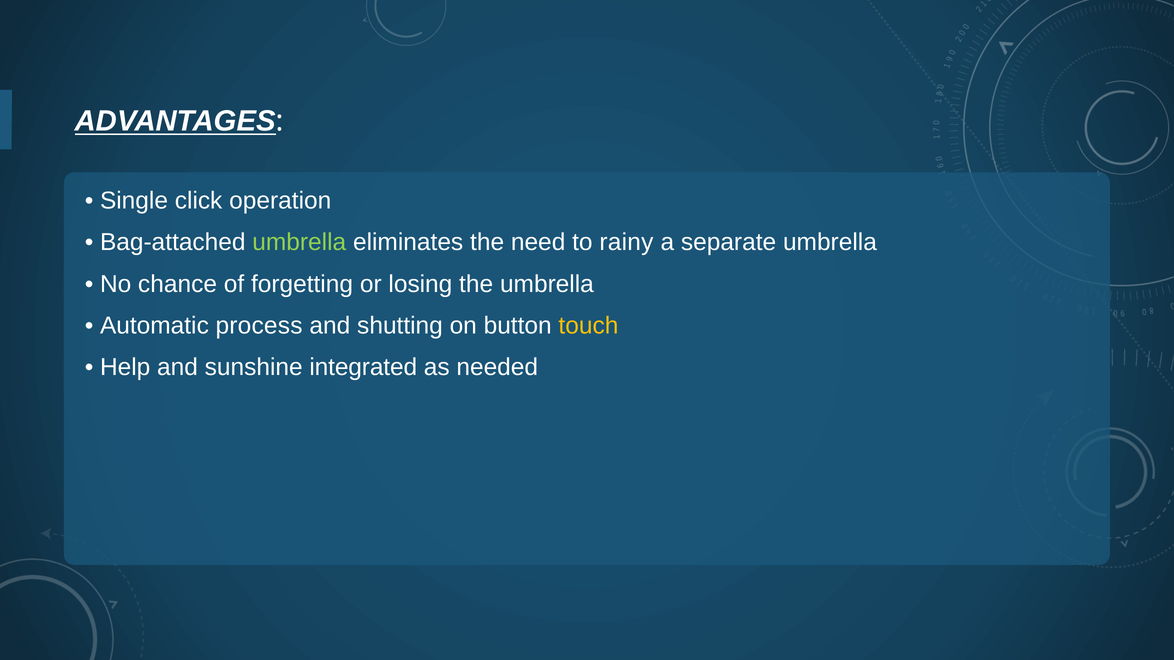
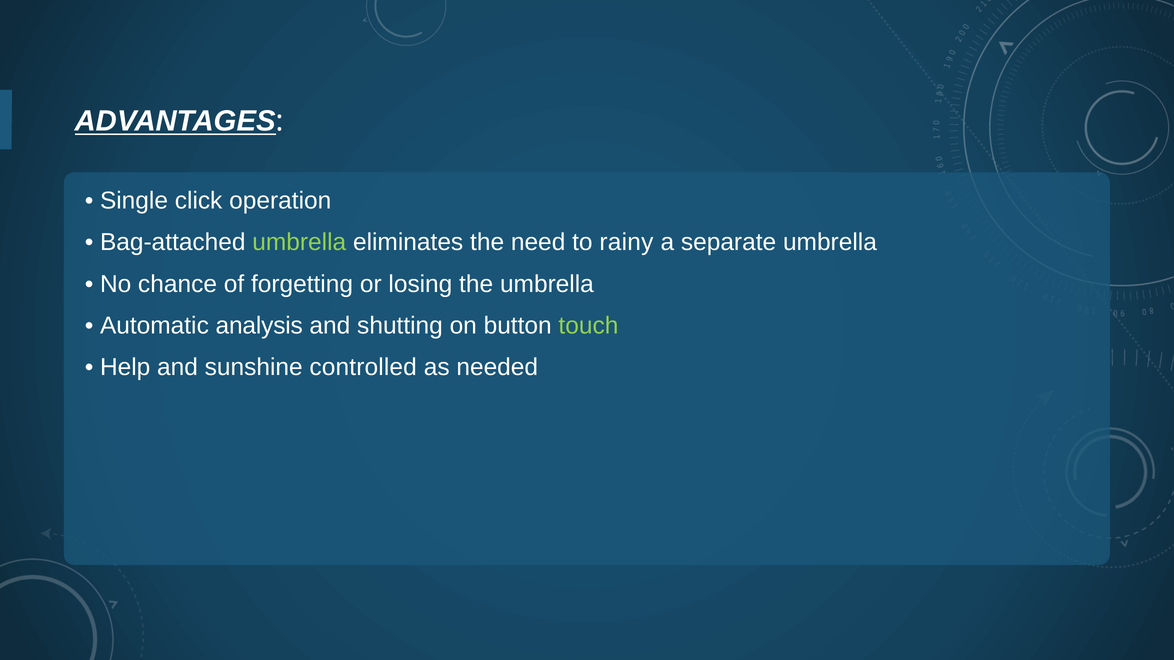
process: process -> analysis (259, 326)
touch colour: yellow -> light green (588, 326)
integrated: integrated -> controlled (363, 367)
